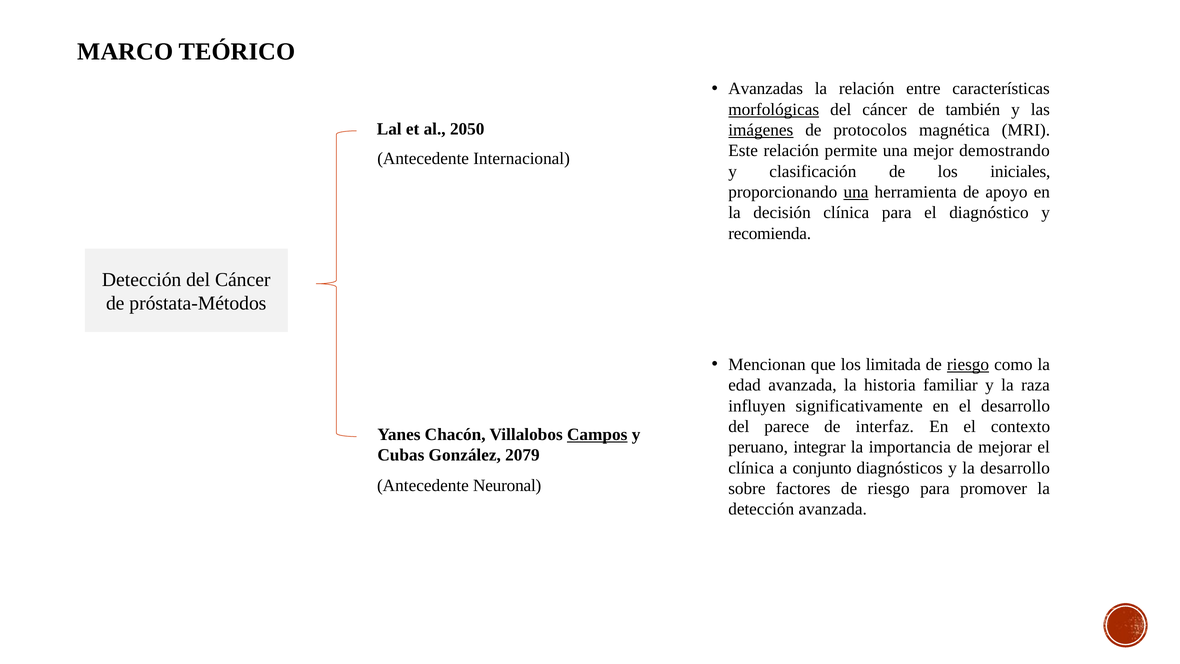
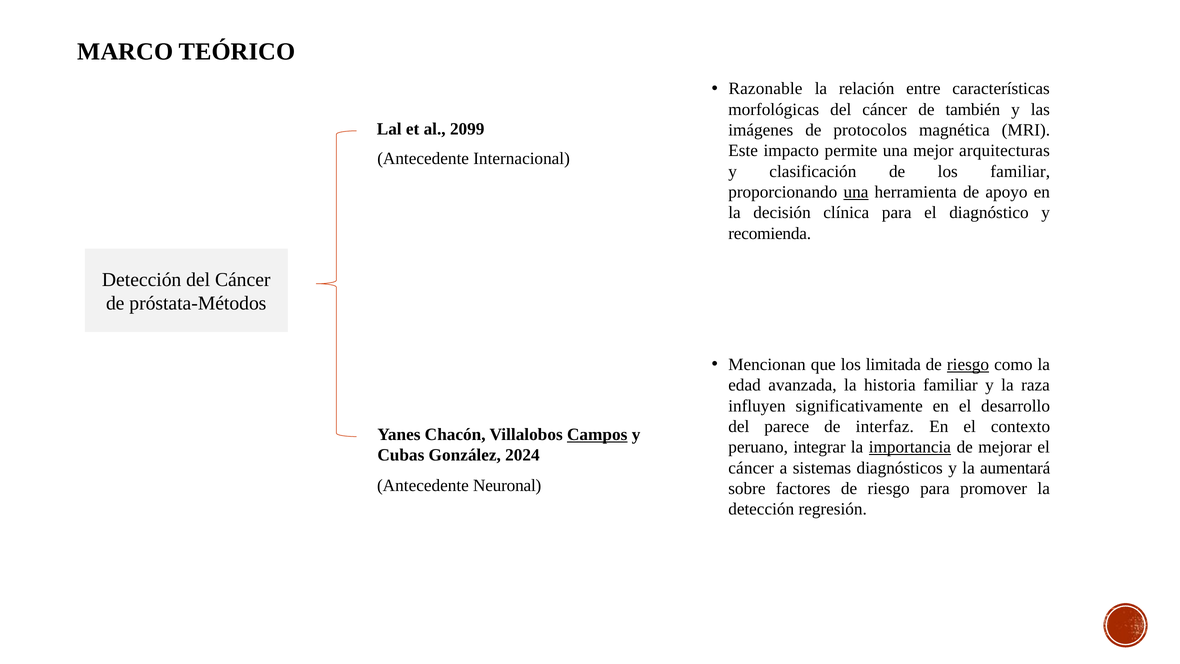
Avanzadas: Avanzadas -> Razonable (766, 89)
morfológicas underline: present -> none (774, 109)
2050: 2050 -> 2099 (467, 129)
imágenes underline: present -> none (761, 130)
Este relación: relación -> impacto (791, 151)
demostrando: demostrando -> arquitecturas (1004, 151)
los iniciales: iniciales -> familiar (1020, 171)
importancia underline: none -> present (910, 447)
2079: 2079 -> 2024 (522, 455)
clínica: clínica -> cáncer (751, 468)
conjunto: conjunto -> sistemas (822, 468)
la desarrollo: desarrollo -> aumentará (1015, 468)
detección avanzada: avanzada -> regresión (833, 509)
